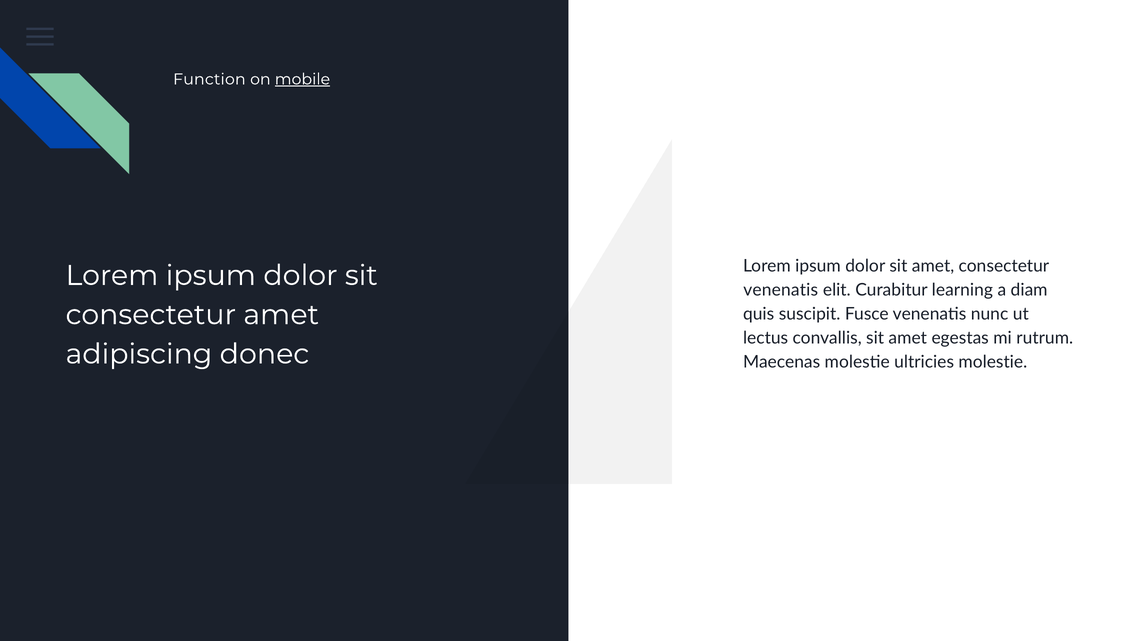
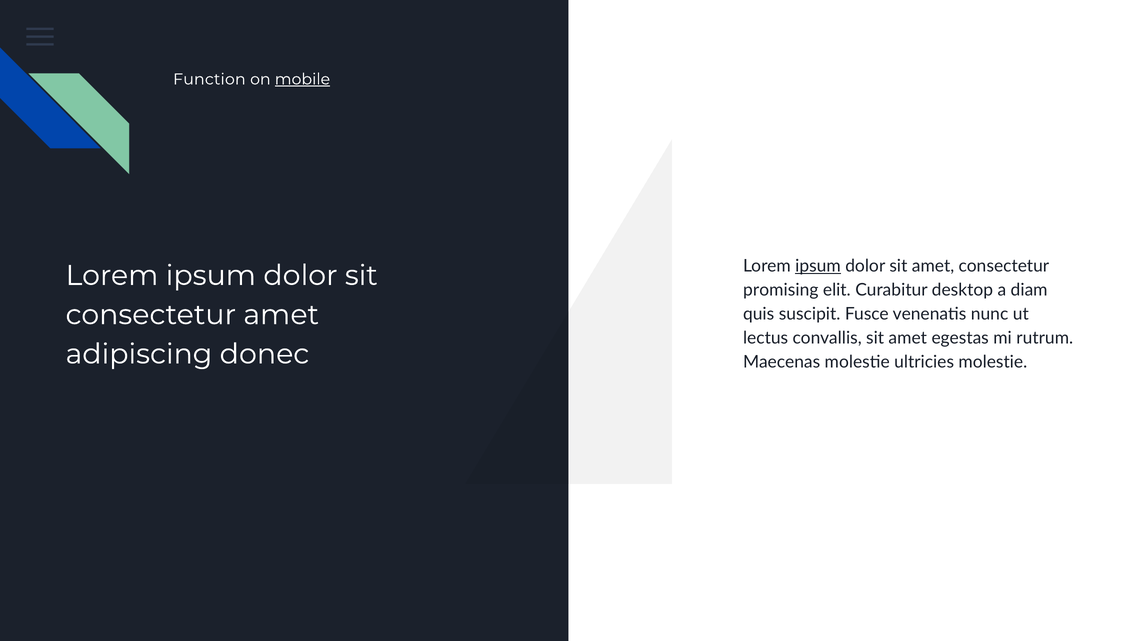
ipsum underline: none -> present (818, 266)
venenatis: venenatis -> promising (781, 290)
learning: learning -> desktop (962, 290)
